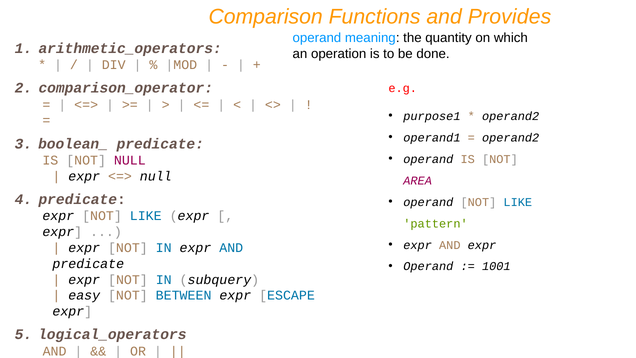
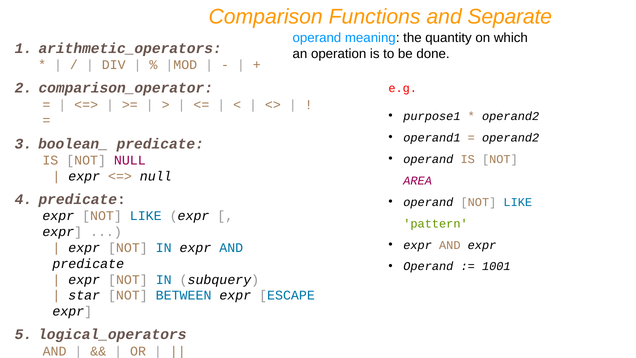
Provides: Provides -> Separate (510, 17)
easy: easy -> star (84, 295)
